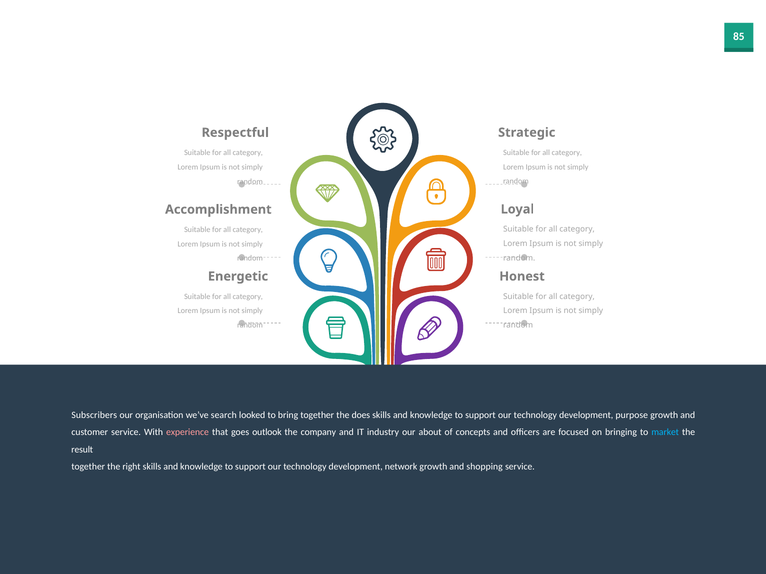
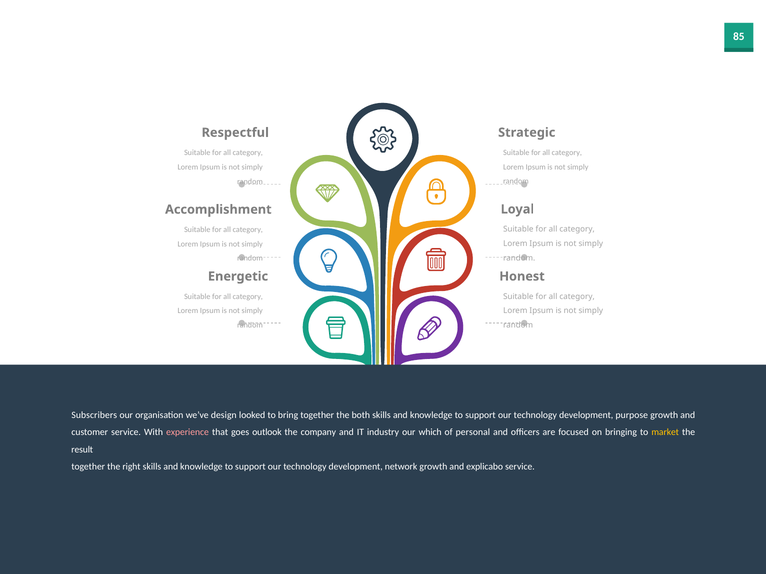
search: search -> design (224, 415)
does: does -> both (361, 415)
about: about -> which (430, 433)
concepts: concepts -> personal (473, 433)
market colour: light blue -> yellow (665, 433)
shopping: shopping -> explicabo (485, 467)
